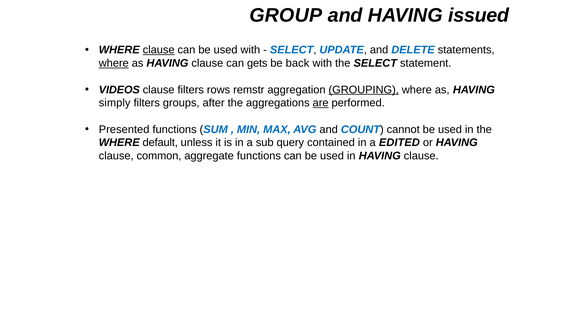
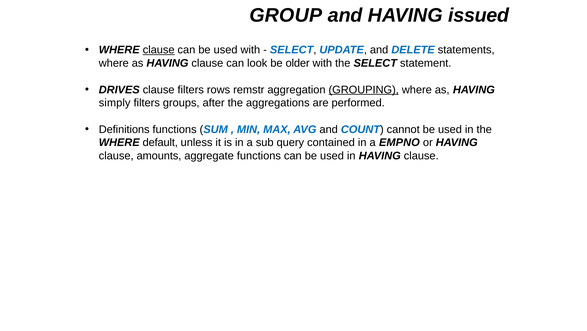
where underline: present -> none (114, 63)
gets: gets -> look (257, 63)
back: back -> older (298, 63)
VIDEOS: VIDEOS -> DRIVES (119, 90)
are underline: present -> none (321, 103)
Presented: Presented -> Definitions (124, 129)
EDITED: EDITED -> EMPNO (399, 142)
common: common -> amounts (159, 156)
